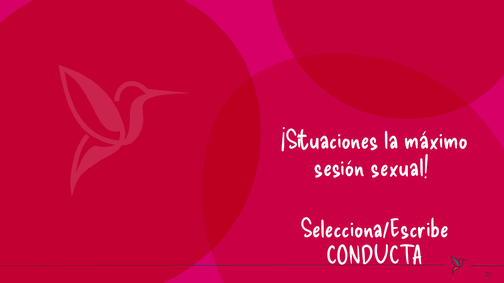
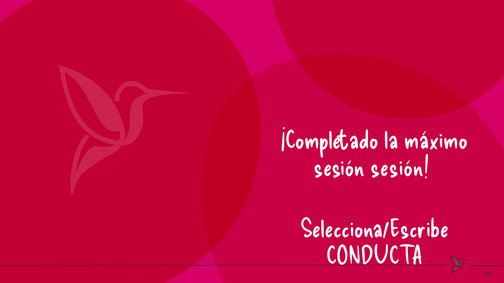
¡Situaciones: ¡Situaciones -> ¡Completado (330, 141)
sesión sexual: sexual -> sesión (400, 168)
